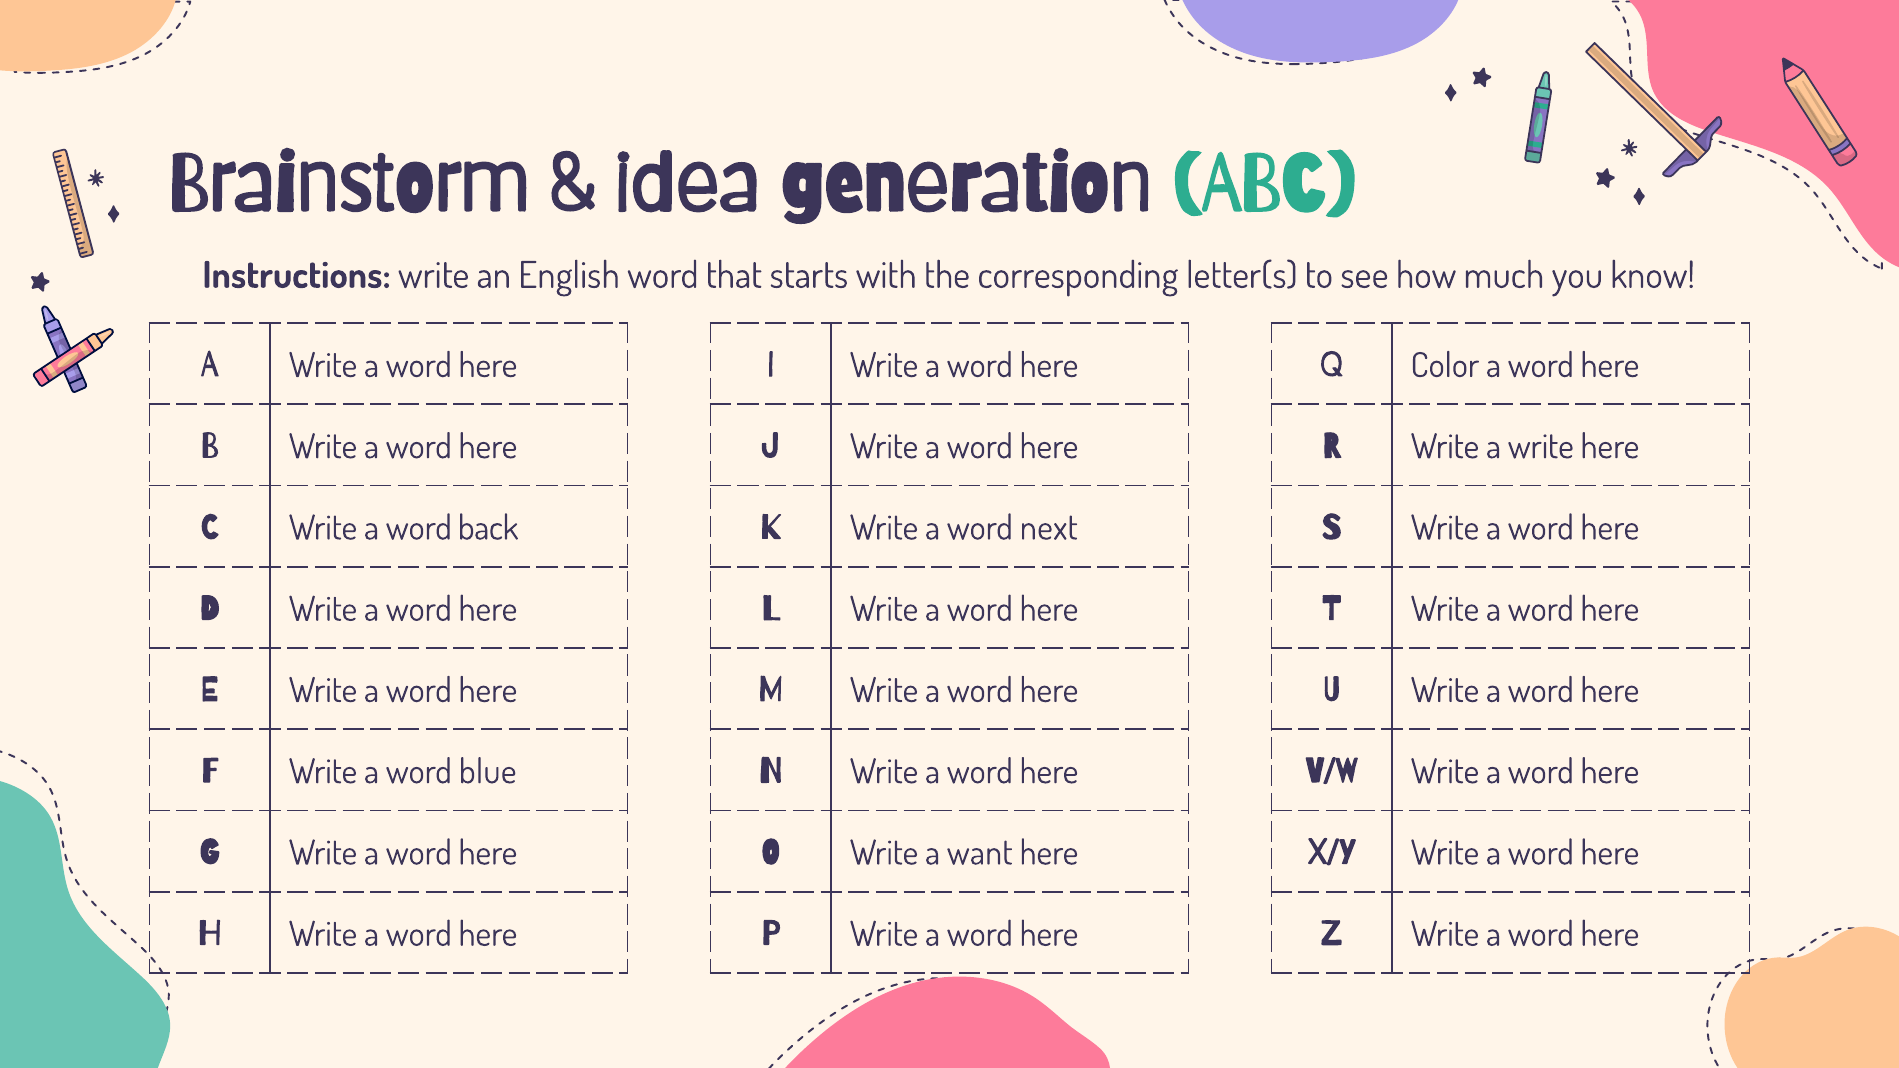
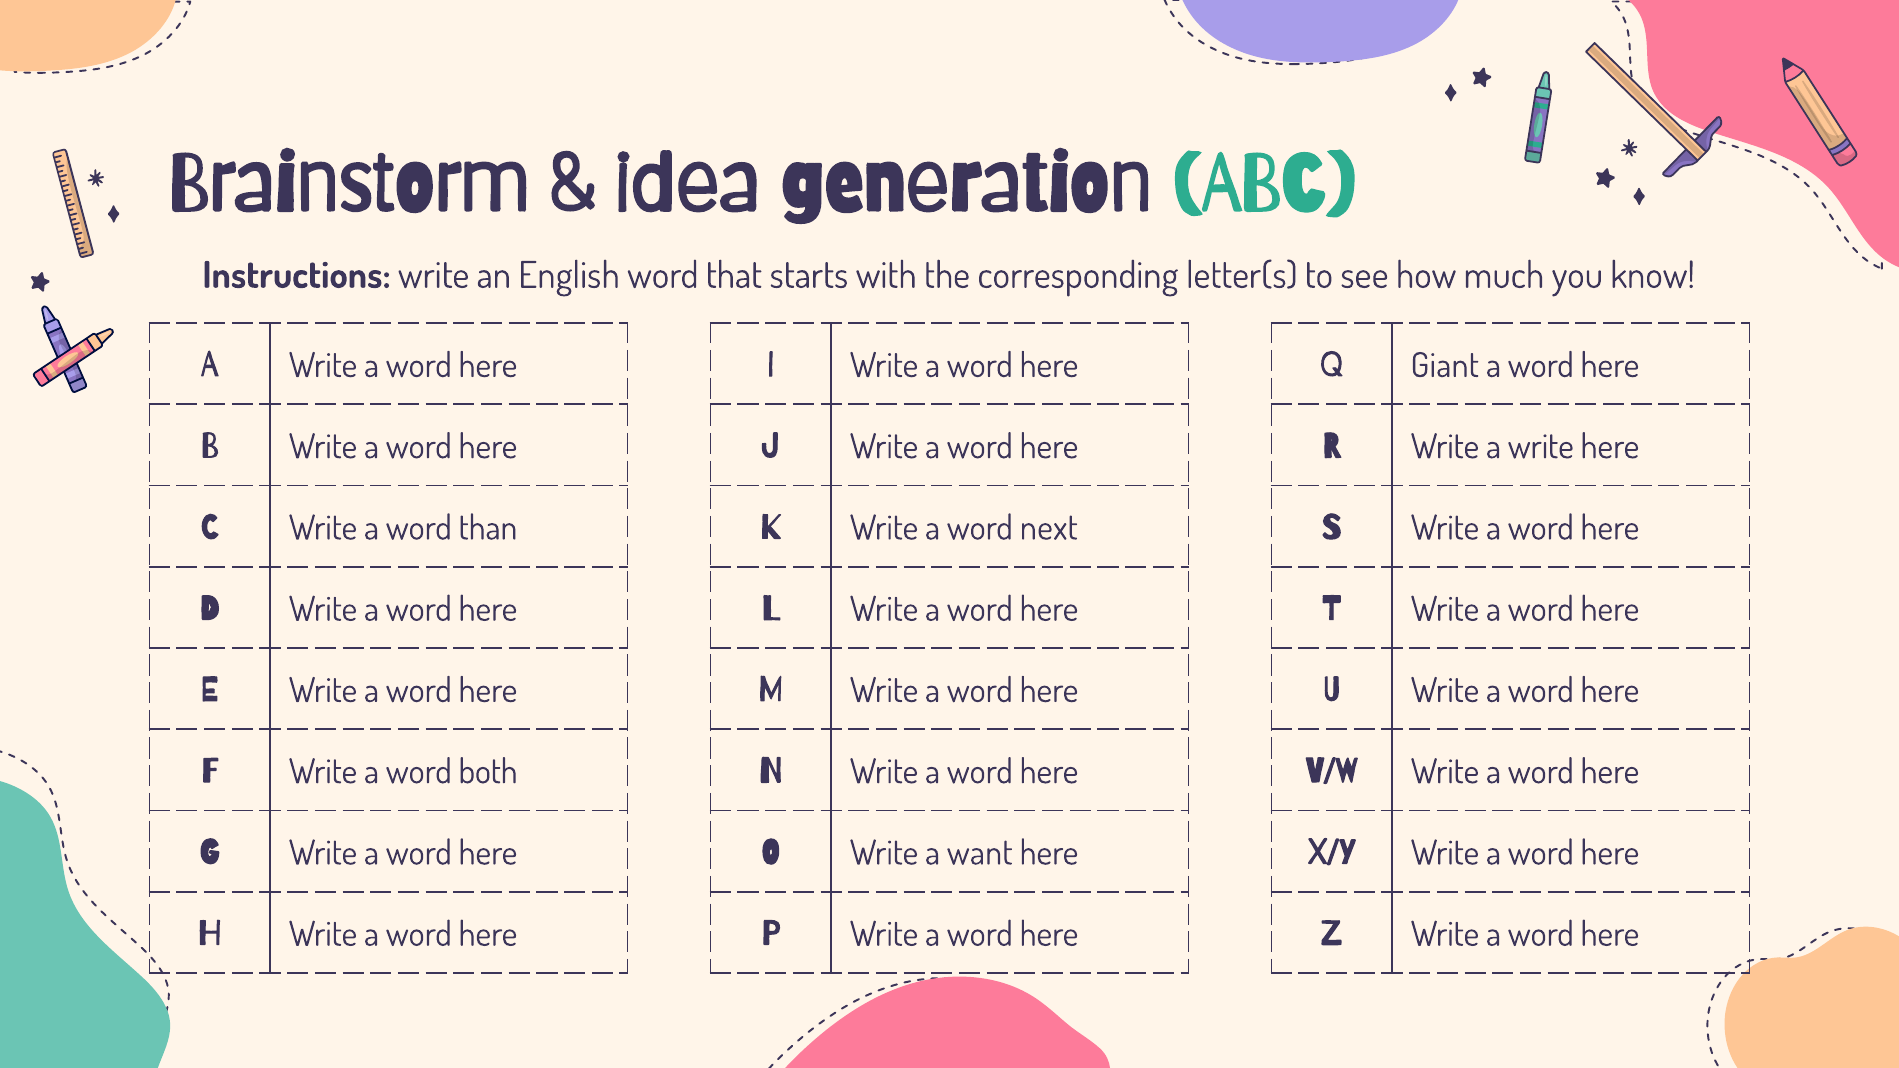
Color: Color -> Giant (1445, 366)
back: back -> than (488, 528)
blue: blue -> both (488, 772)
